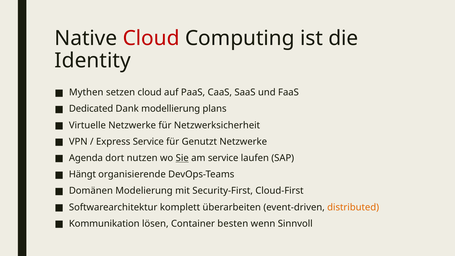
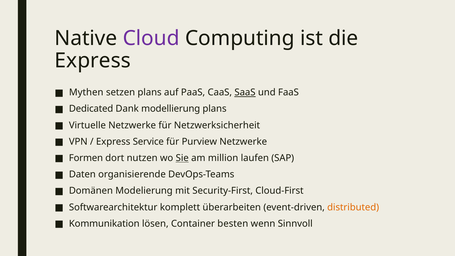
Cloud colour: red -> purple (151, 38)
Identity: Identity -> Express (93, 60)
setzen cloud: cloud -> plans (150, 92)
SaaS underline: none -> present (245, 92)
Genutzt: Genutzt -> Purview (199, 142)
Agenda: Agenda -> Formen (86, 158)
am service: service -> million (223, 158)
Hängt: Hängt -> Daten (82, 174)
